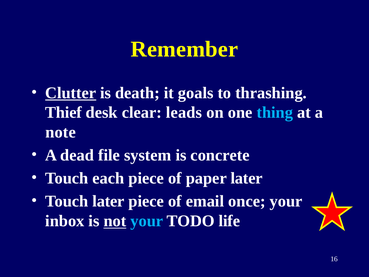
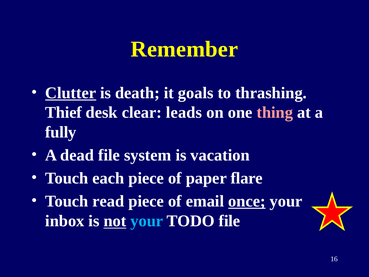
thing colour: light blue -> pink (275, 112)
note: note -> fully (61, 132)
concrete: concrete -> vacation (220, 155)
paper later: later -> flare (247, 178)
Touch later: later -> read (108, 201)
once underline: none -> present (247, 201)
TODO life: life -> file (229, 221)
